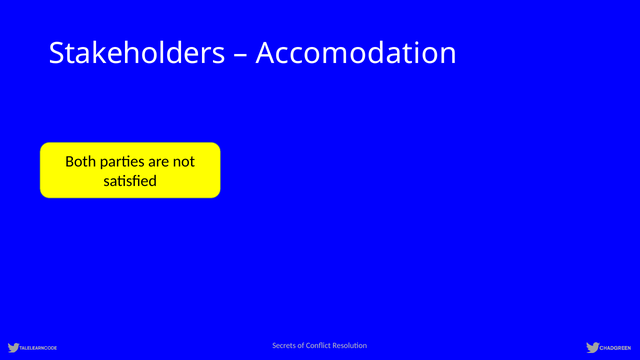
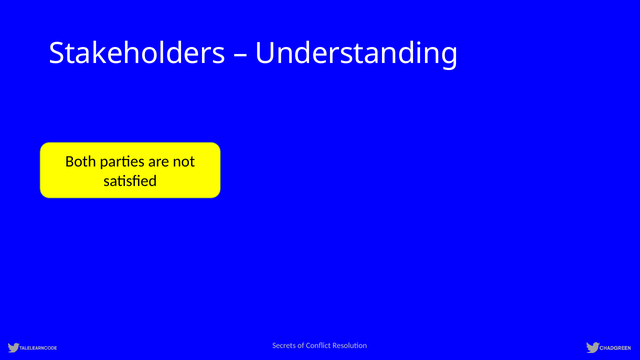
Accomodation: Accomodation -> Understanding (357, 54)
